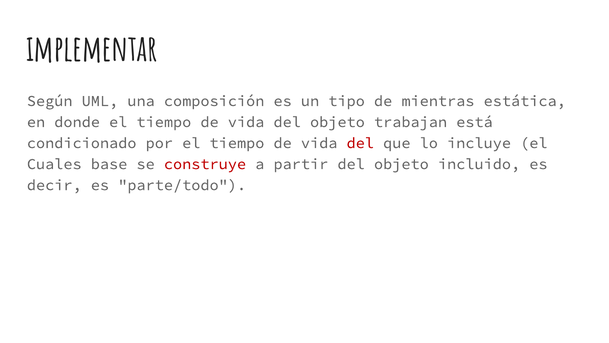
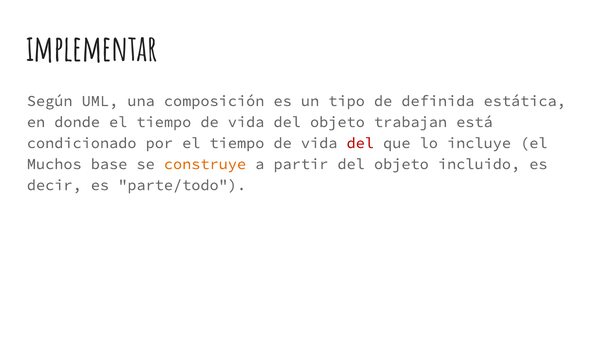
mientras: mientras -> definida (438, 101)
Cuales: Cuales -> Muchos (54, 164)
construye colour: red -> orange (205, 164)
